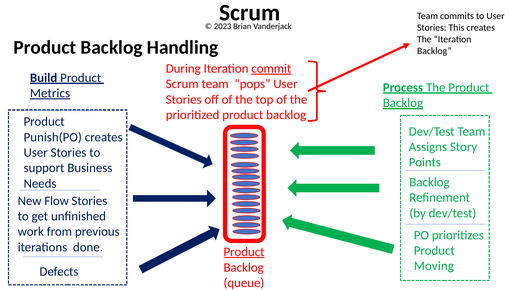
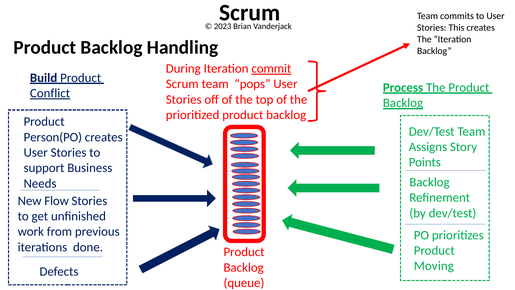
Metrics: Metrics -> Conflict (50, 93)
Punish(PO: Punish(PO -> Person(PO (53, 137)
Product underline: present -> none (244, 252)
